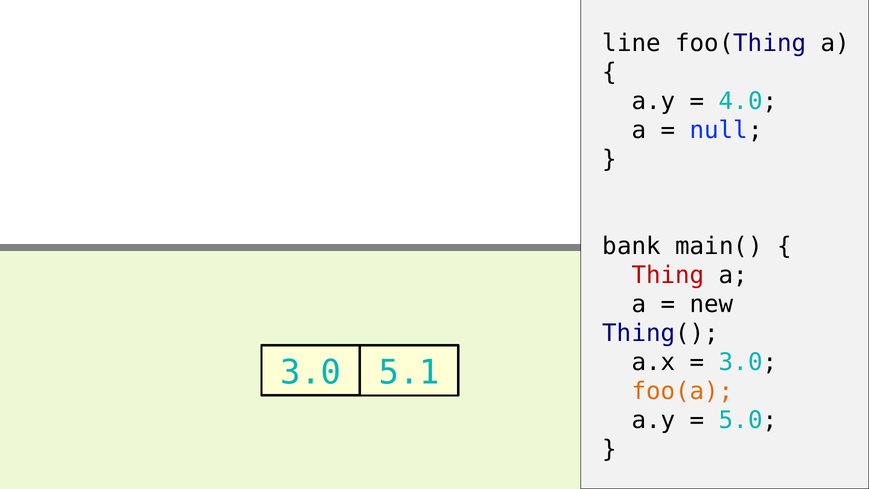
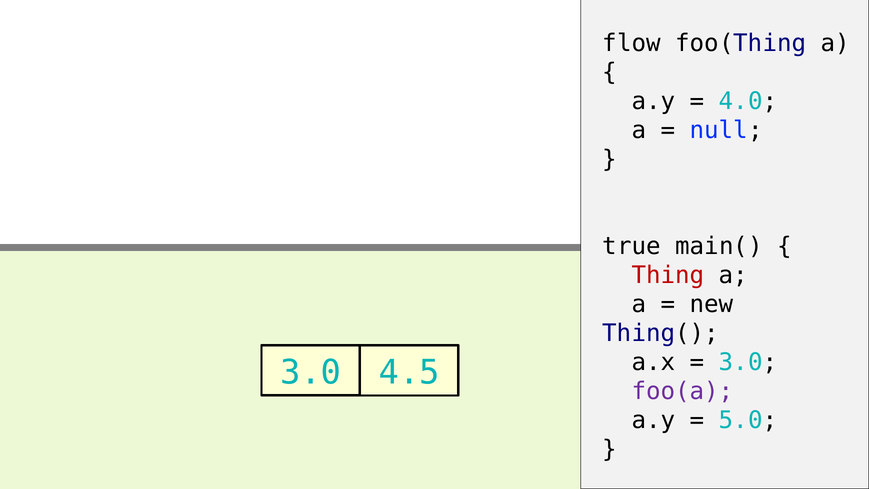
line: line -> flow (632, 43)
bank: bank -> true (632, 246)
5.1: 5.1 -> 4.5 (409, 373)
foo(a colour: orange -> purple (683, 391)
